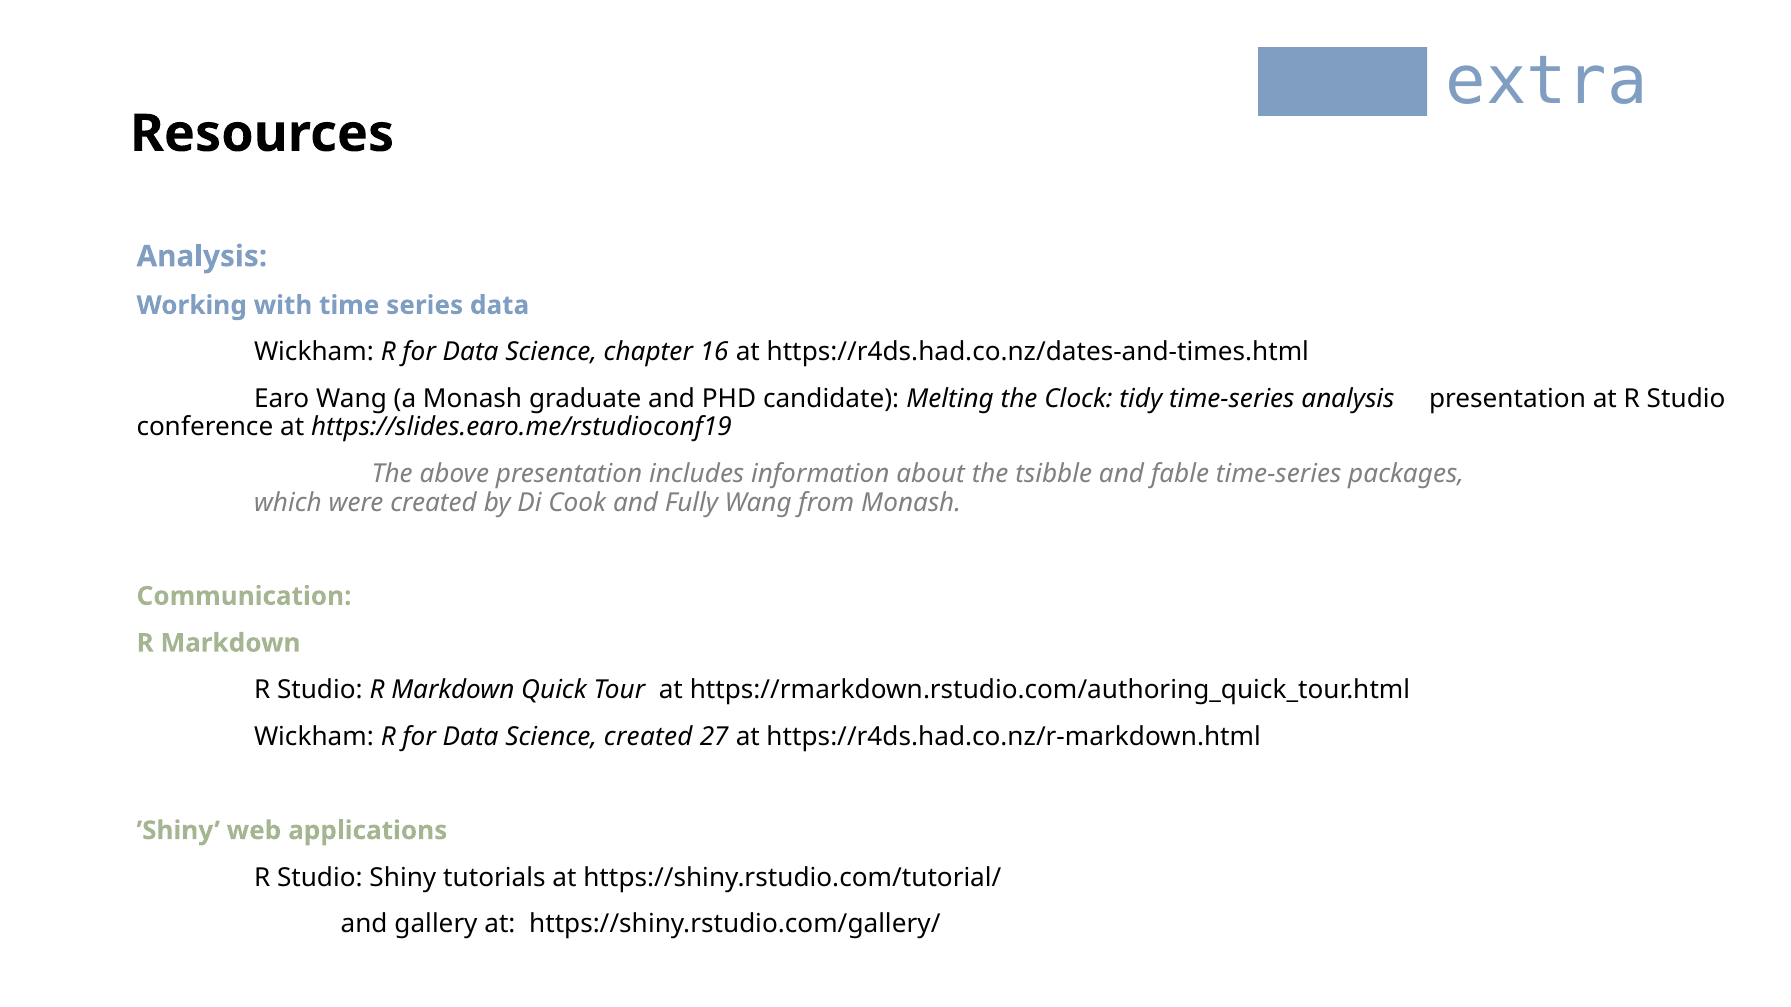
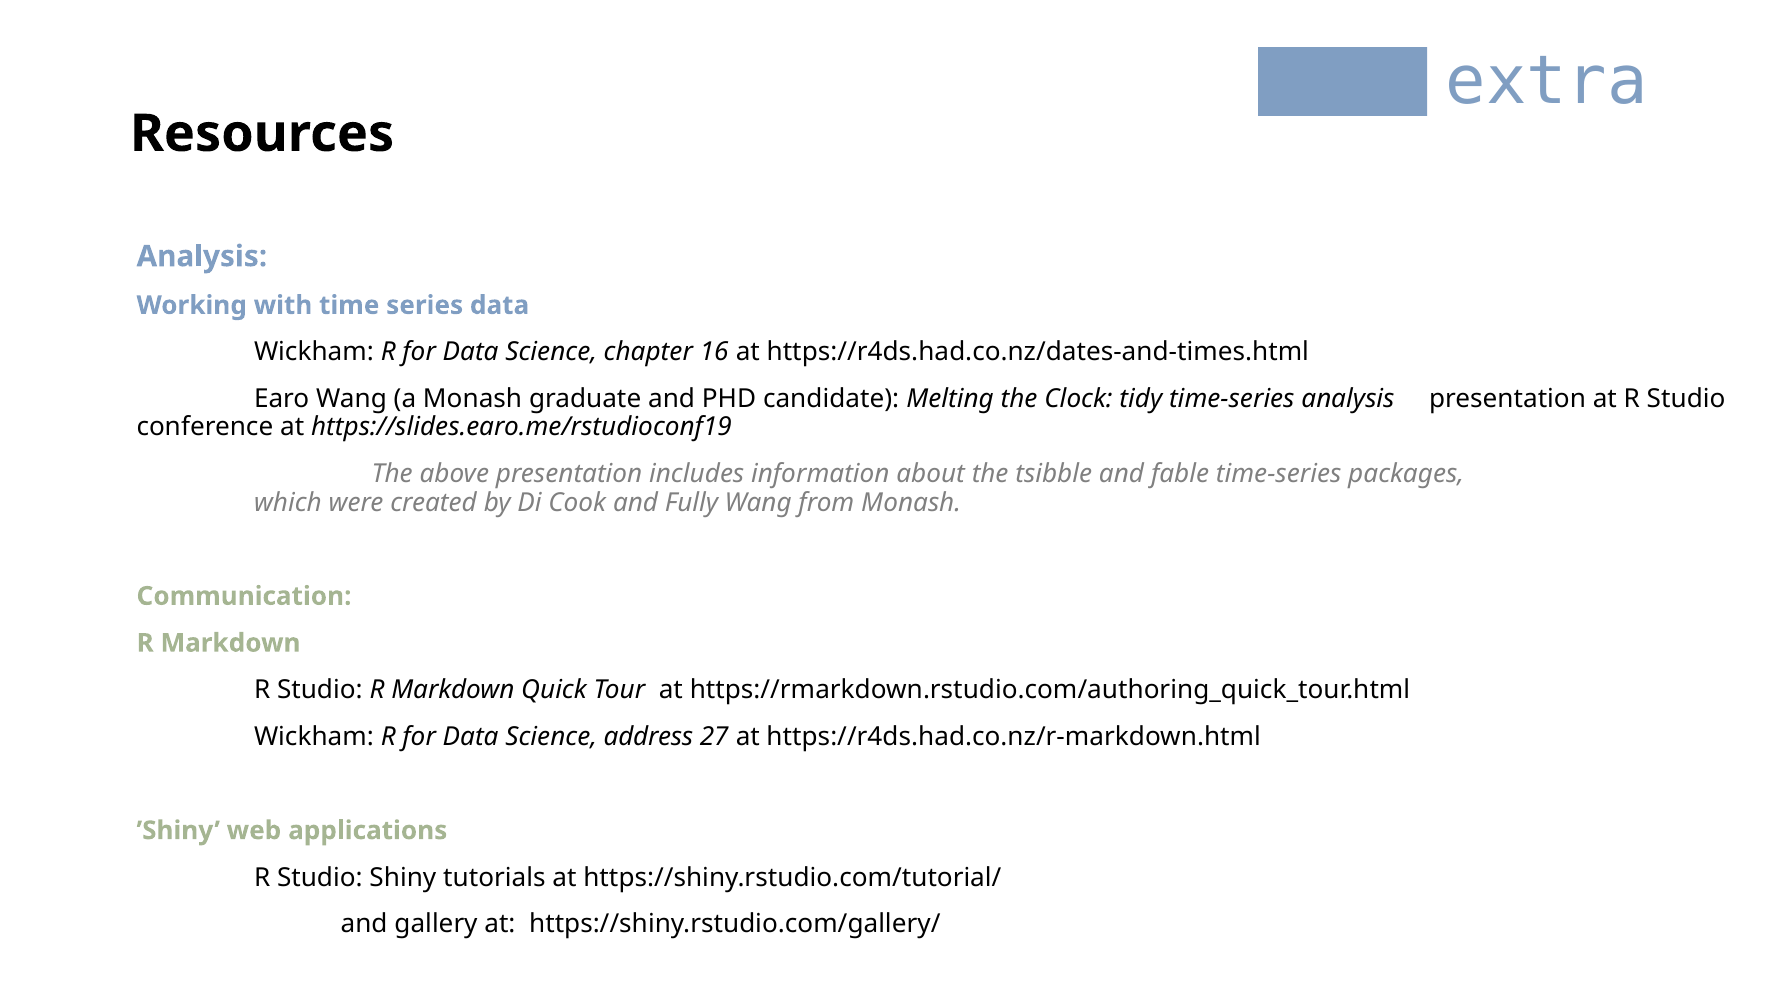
Science created: created -> address (648, 737)
